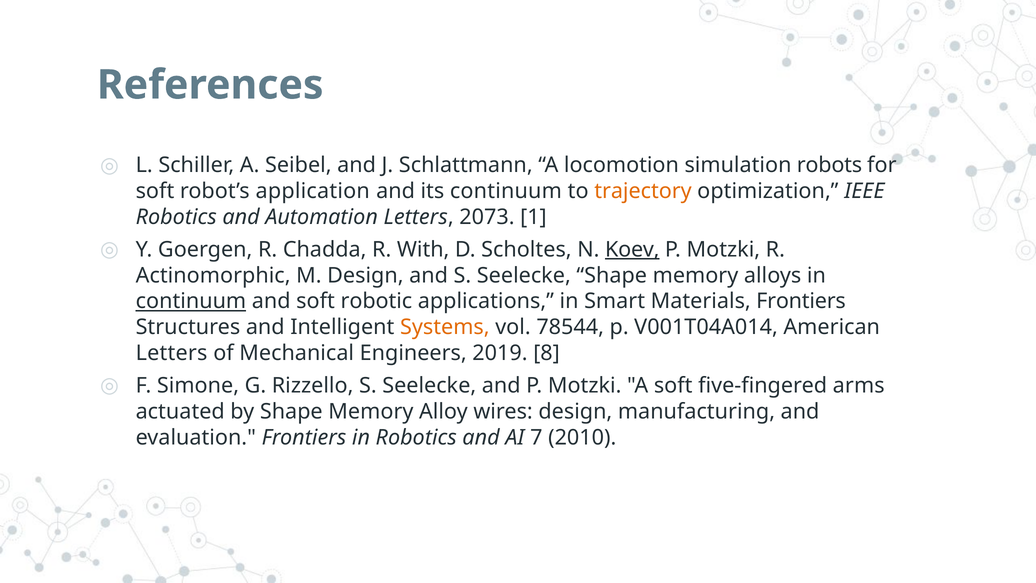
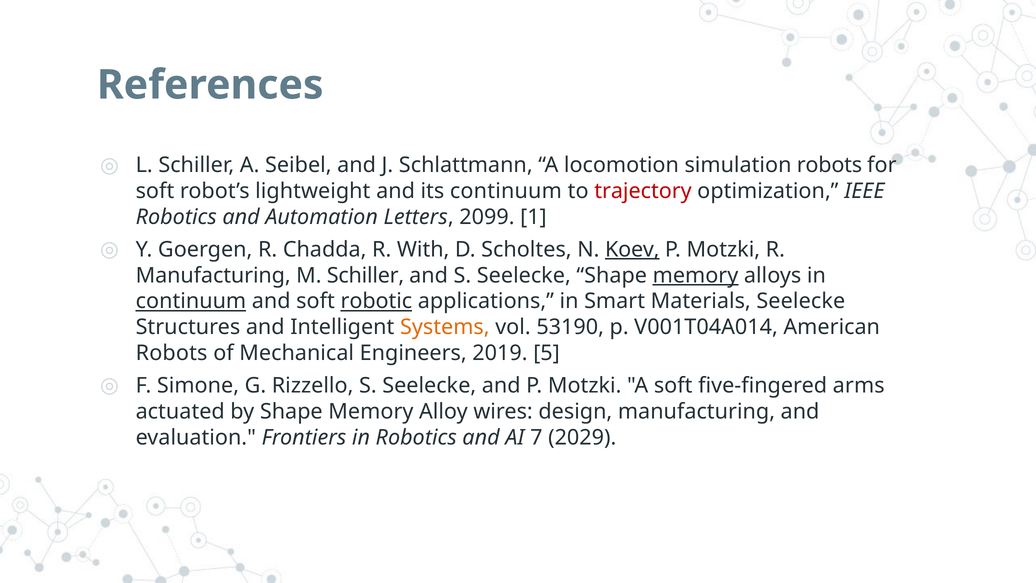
application: application -> lightweight (313, 191)
trajectory colour: orange -> red (643, 191)
2073: 2073 -> 2099 (487, 217)
Actinomorphic: Actinomorphic -> Manufacturing (213, 275)
M Design: Design -> Schiller (365, 275)
memory underline: none -> present (696, 275)
robotic underline: none -> present (376, 301)
Materials Frontiers: Frontiers -> Seelecke (801, 301)
78544: 78544 -> 53190 (570, 327)
Letters: Letters -> Robots (172, 353)
8: 8 -> 5 (547, 353)
2010: 2010 -> 2029 (582, 437)
